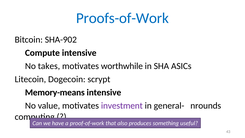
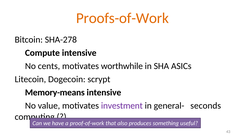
Proofs-of-Work colour: blue -> orange (122, 18)
SHA-902: SHA-902 -> SHA-278 (61, 40)
takes: takes -> cents (49, 66)
nrounds: nrounds -> seconds (206, 106)
